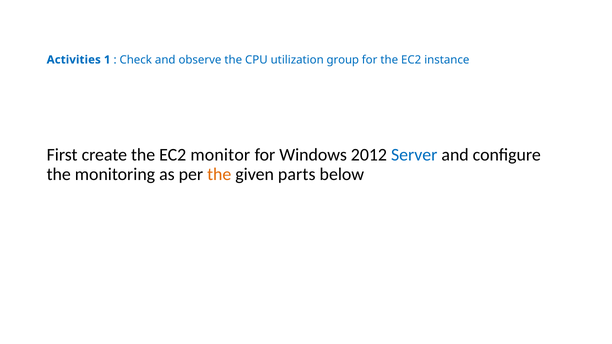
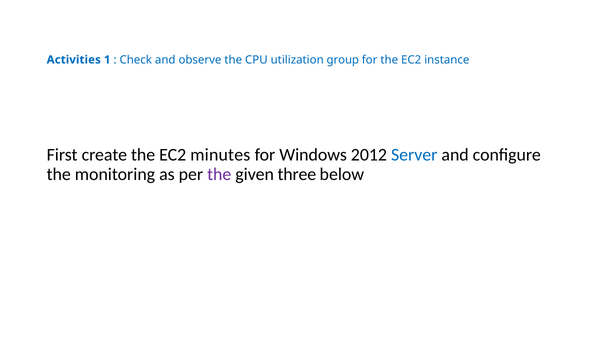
monitor: monitor -> minutes (220, 155)
the colour: orange -> purple (219, 174)
parts: parts -> three (297, 174)
